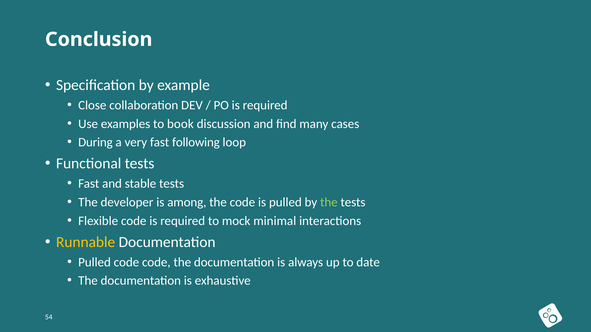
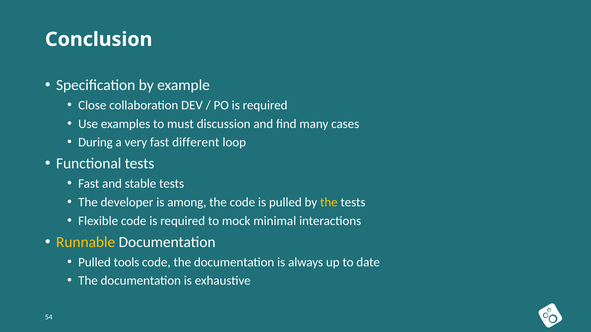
book: book -> must (180, 124)
following: following -> different (196, 143)
the colour: light green -> yellow (329, 202)
Pulled code: code -> tools (126, 262)
